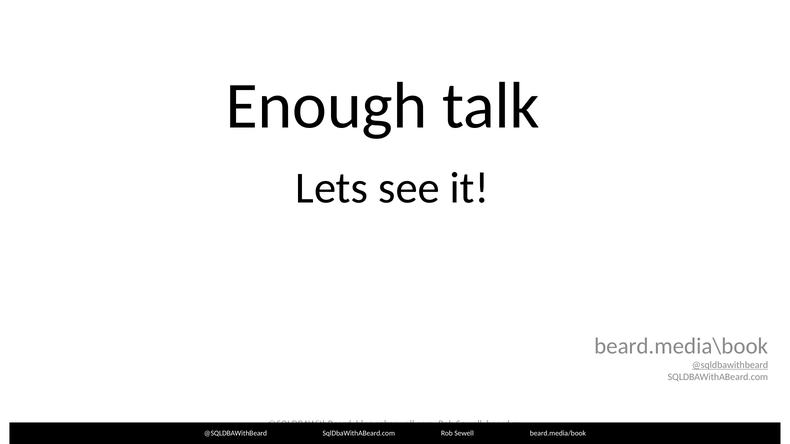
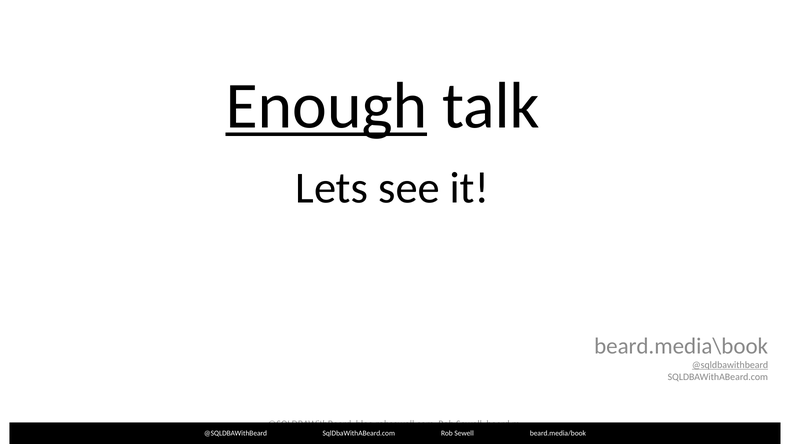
Enough underline: none -> present (326, 106)
